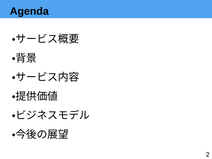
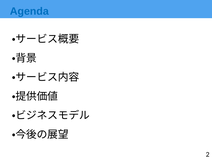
Agenda colour: black -> blue (29, 11)
